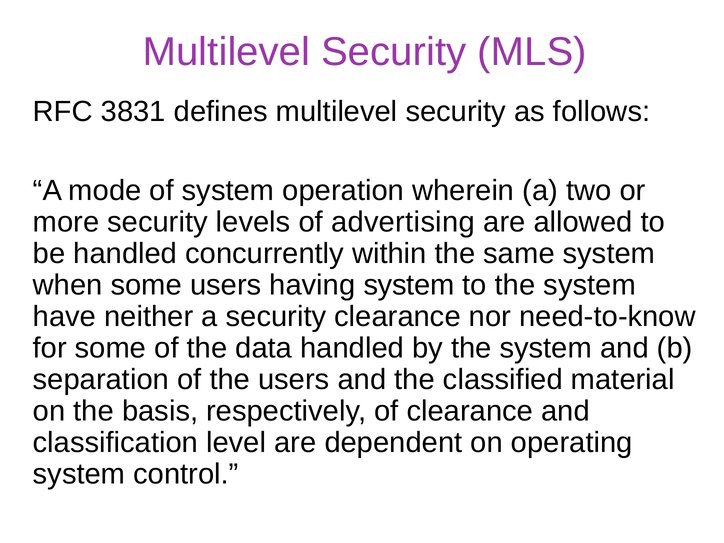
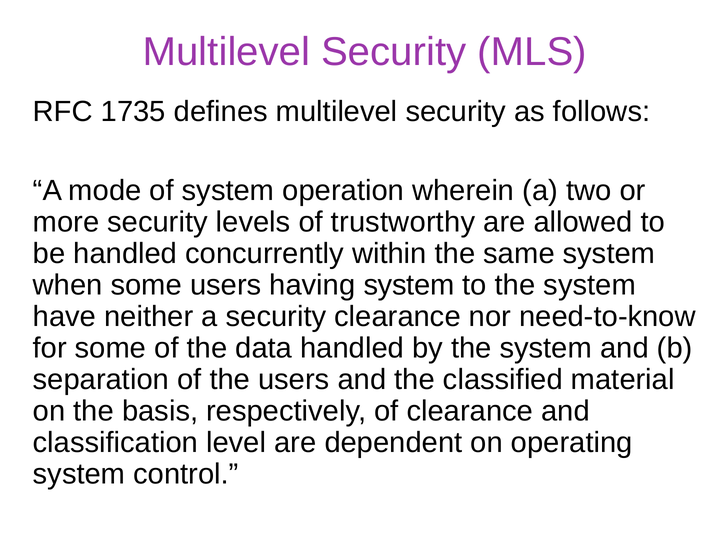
3831: 3831 -> 1735 (133, 111)
advertising: advertising -> trustworthy (403, 222)
